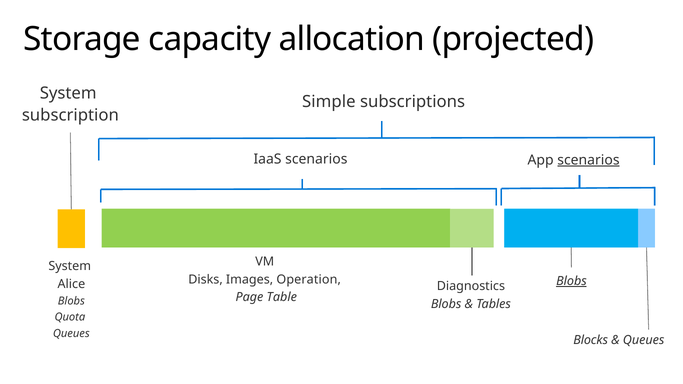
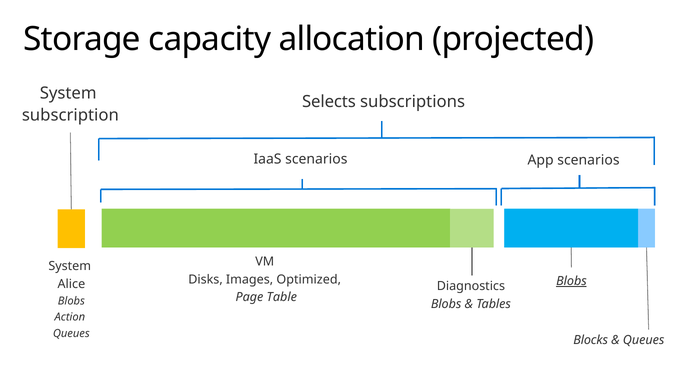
Simple: Simple -> Selects (329, 102)
scenarios underline: present -> none (588, 160)
Operation: Operation -> Optimized (309, 280)
Quota: Quota -> Action (70, 317)
